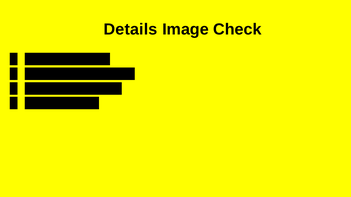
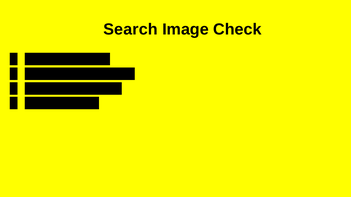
Details: Details -> Search (130, 29)
